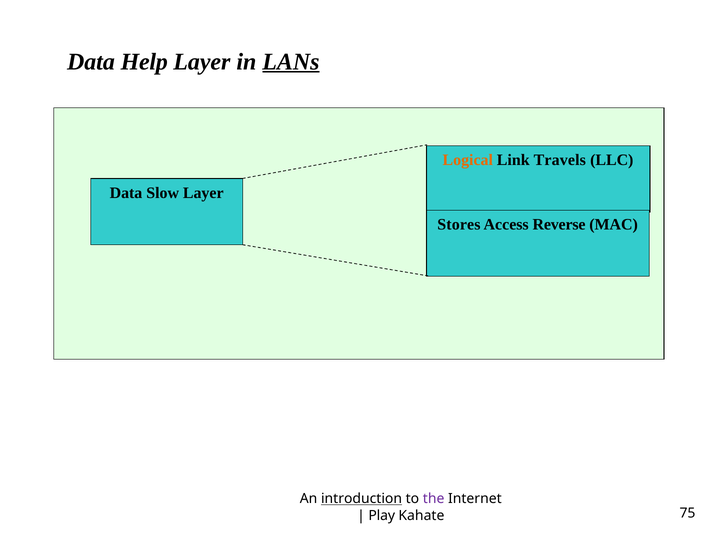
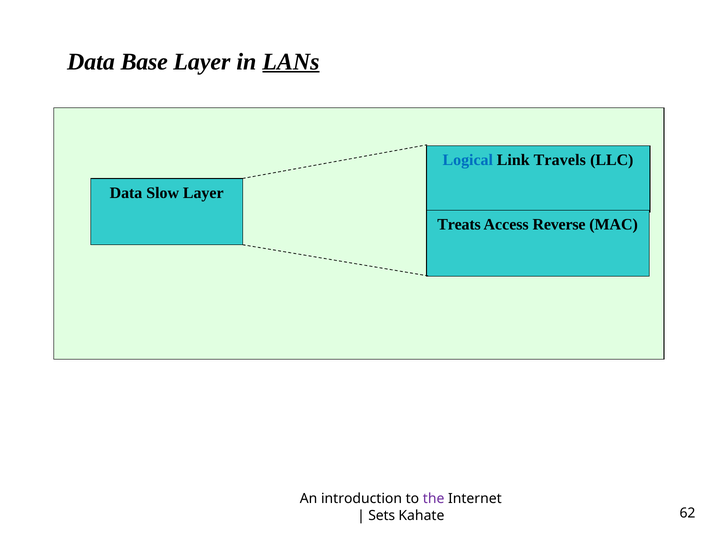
Help: Help -> Base (144, 62)
Logical colour: orange -> blue (468, 160)
Stores: Stores -> Treats (459, 224)
introduction underline: present -> none (362, 498)
Play: Play -> Sets (382, 515)
75: 75 -> 62 (688, 513)
